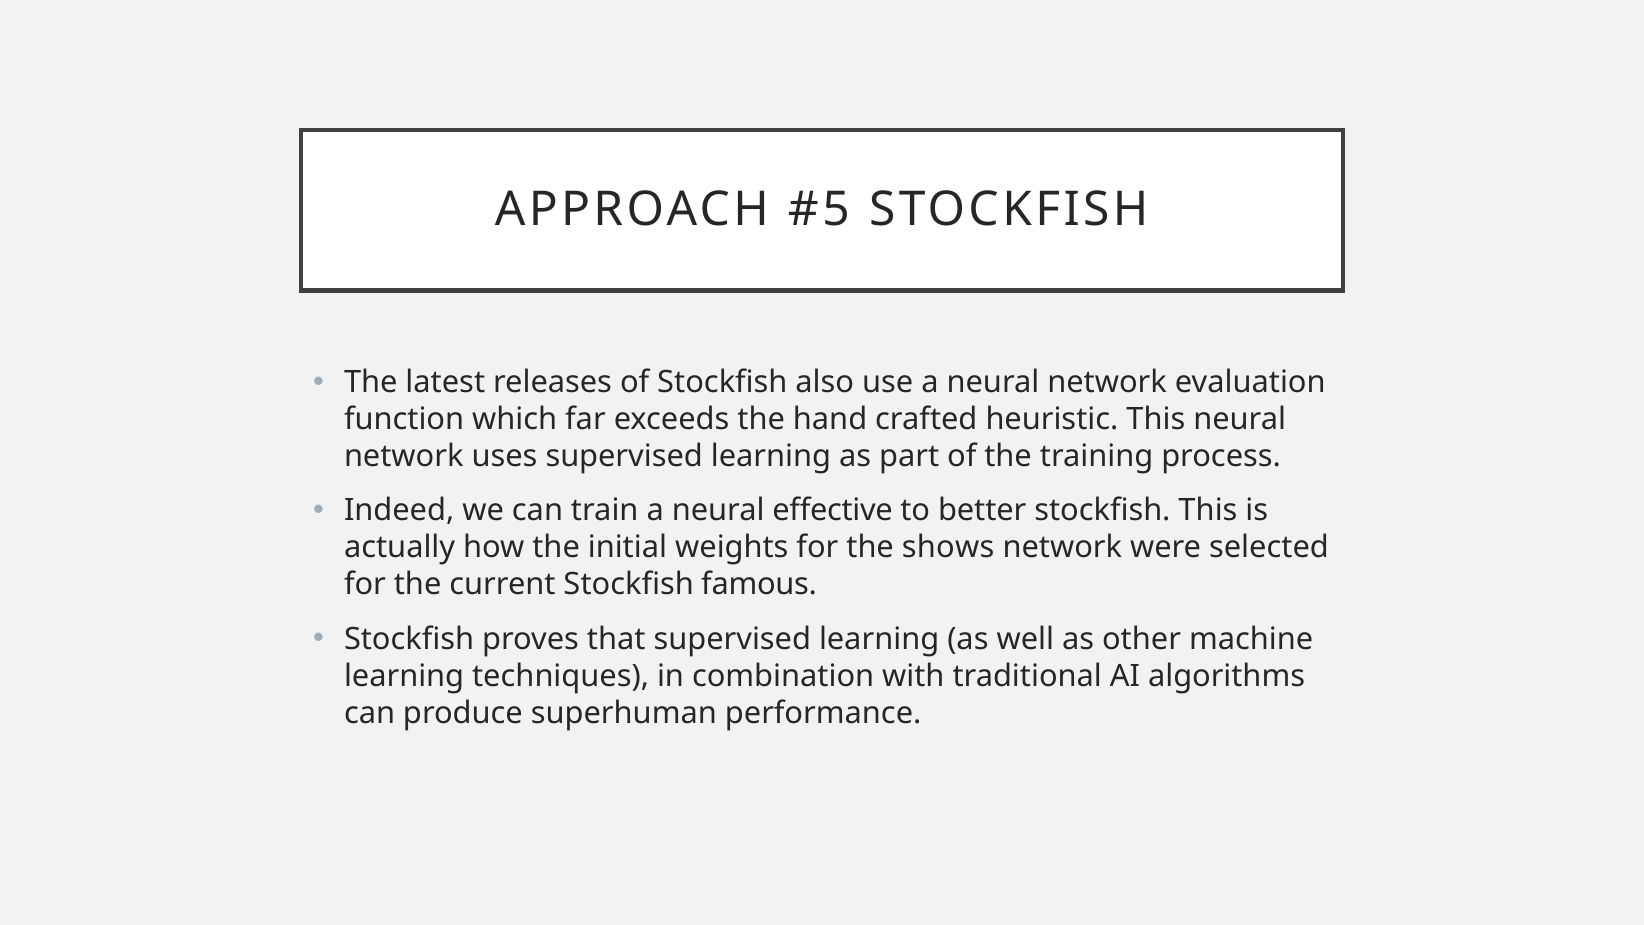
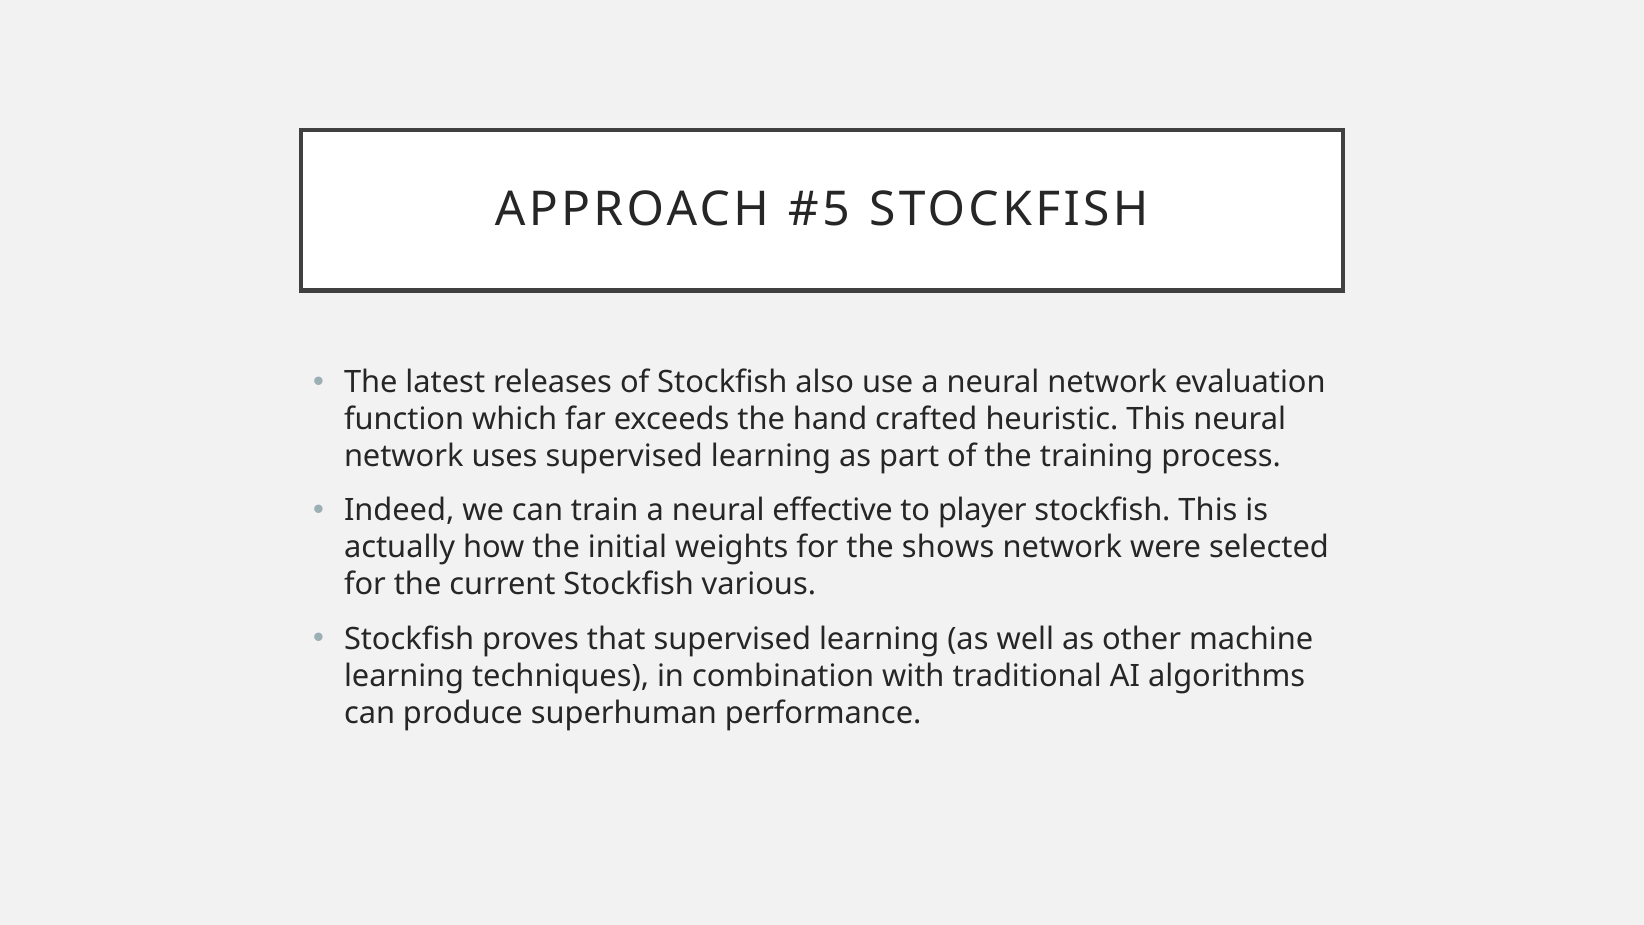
better: better -> player (982, 511)
famous: famous -> various (759, 585)
